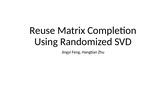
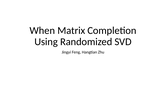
Reuse: Reuse -> When (42, 30)
